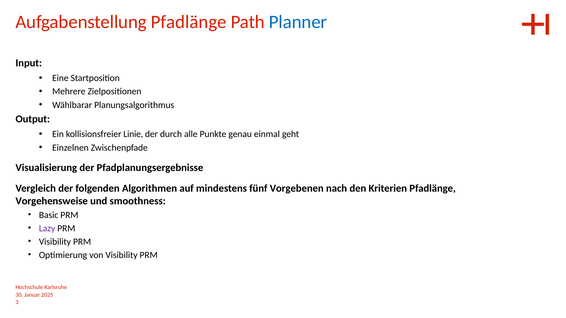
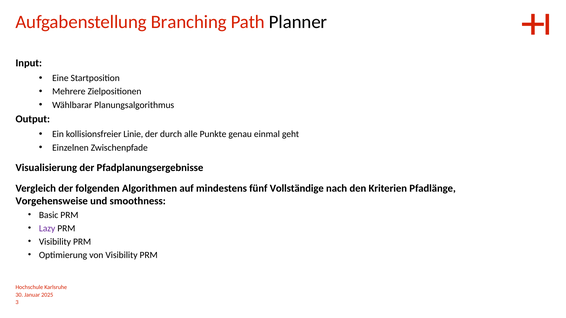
Aufgabenstellung Pfadlänge: Pfadlänge -> Branching (189, 22)
Planner colour: blue -> black (298, 22)
Vorgebenen: Vorgebenen -> Vollständige (297, 188)
